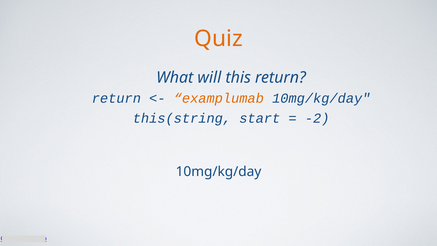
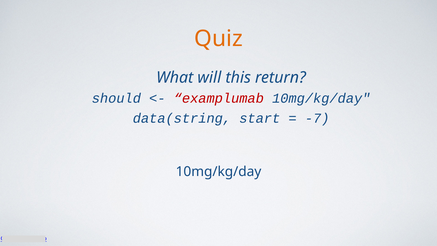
return: return -> should (116, 98)
examplumab colour: orange -> red (219, 98)
this(string: this(string -> data(string (182, 118)
-2: -2 -> -7 (317, 118)
